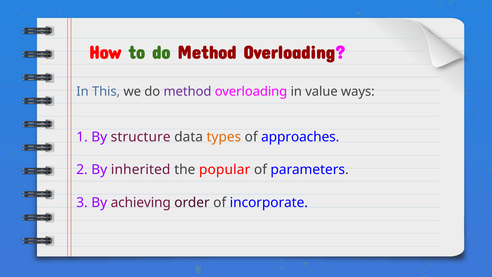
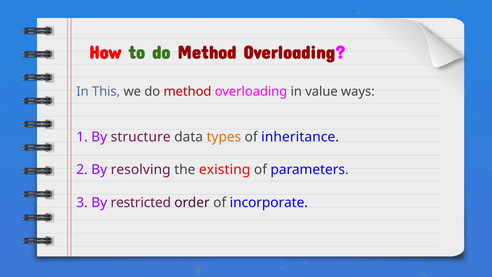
method colour: purple -> red (187, 91)
approaches: approaches -> inheritance (300, 137)
inherited: inherited -> resolving (141, 170)
popular: popular -> existing (225, 170)
achieving: achieving -> restricted (141, 202)
